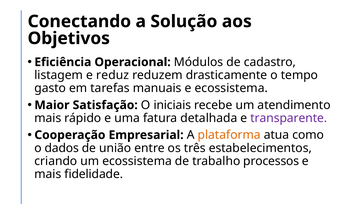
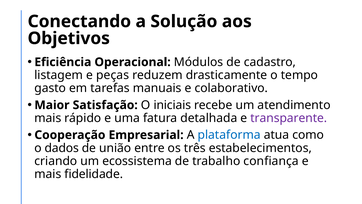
reduz: reduz -> peças (113, 75)
e ecossistema: ecossistema -> colaborativo (231, 88)
plataforma colour: orange -> blue (229, 135)
processos: processos -> confiança (271, 161)
